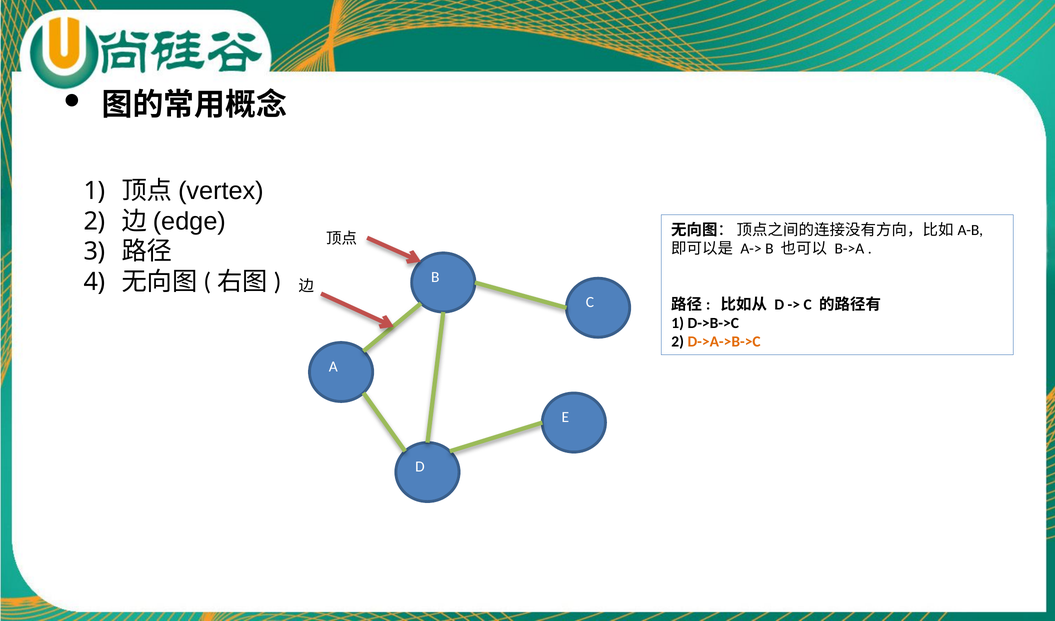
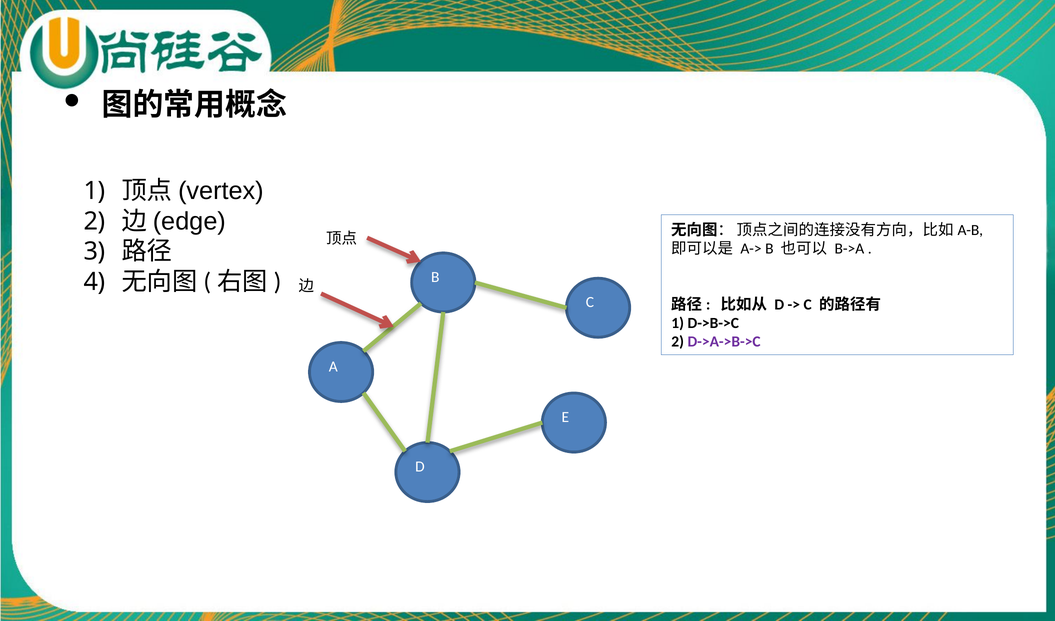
D->A->B->C colour: orange -> purple (724, 342)
